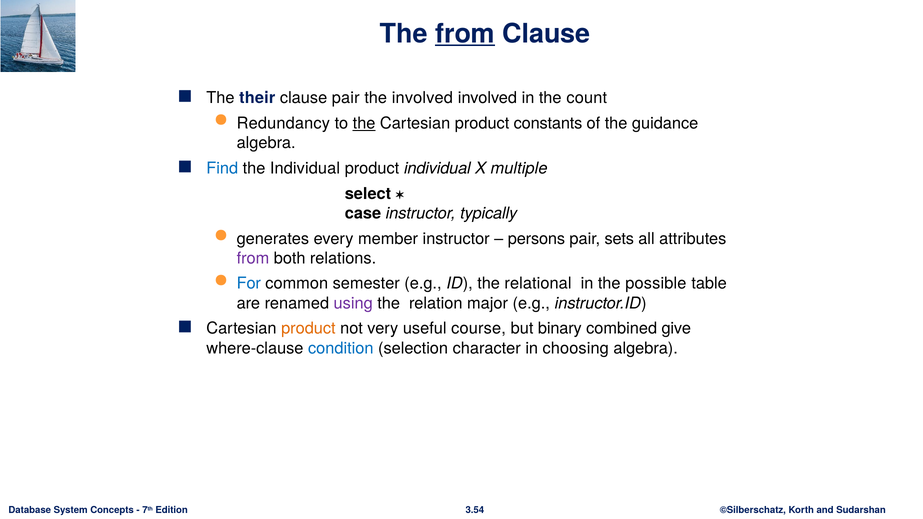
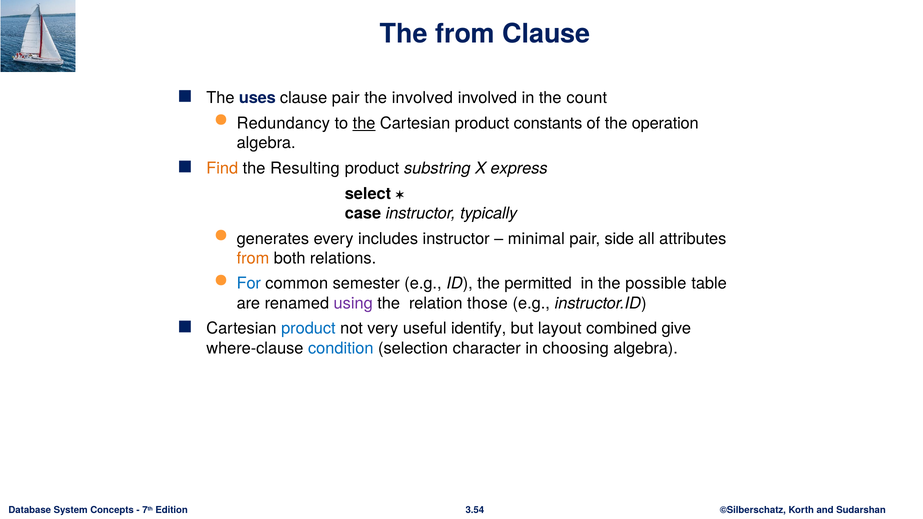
from underline: present -> none (465, 34)
their: their -> uses (257, 98)
guidance: guidance -> operation (665, 123)
Find colour: blue -> orange (222, 168)
the Individual: Individual -> Resulting (305, 168)
product individual: individual -> substring (437, 168)
multiple: multiple -> express (519, 168)
member: member -> includes (388, 239)
persons: persons -> minimal (536, 239)
sets: sets -> side (619, 239)
from colour: purple -> orange (253, 258)
relational: relational -> permitted (538, 284)
major: major -> those (487, 303)
product colour: orange -> blue (308, 329)
course: course -> identify (479, 329)
binary: binary -> layout (560, 329)
